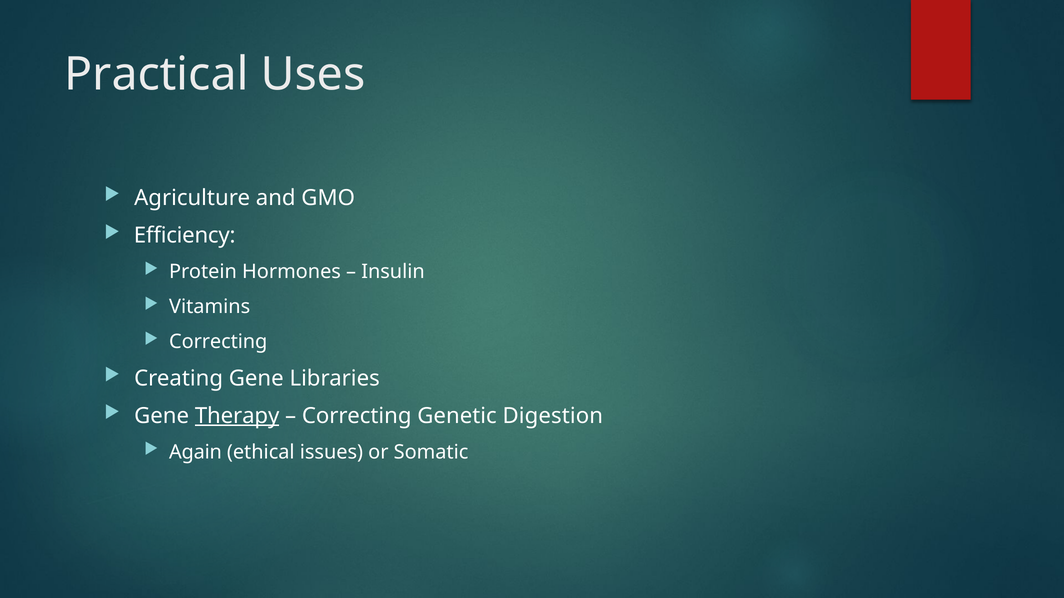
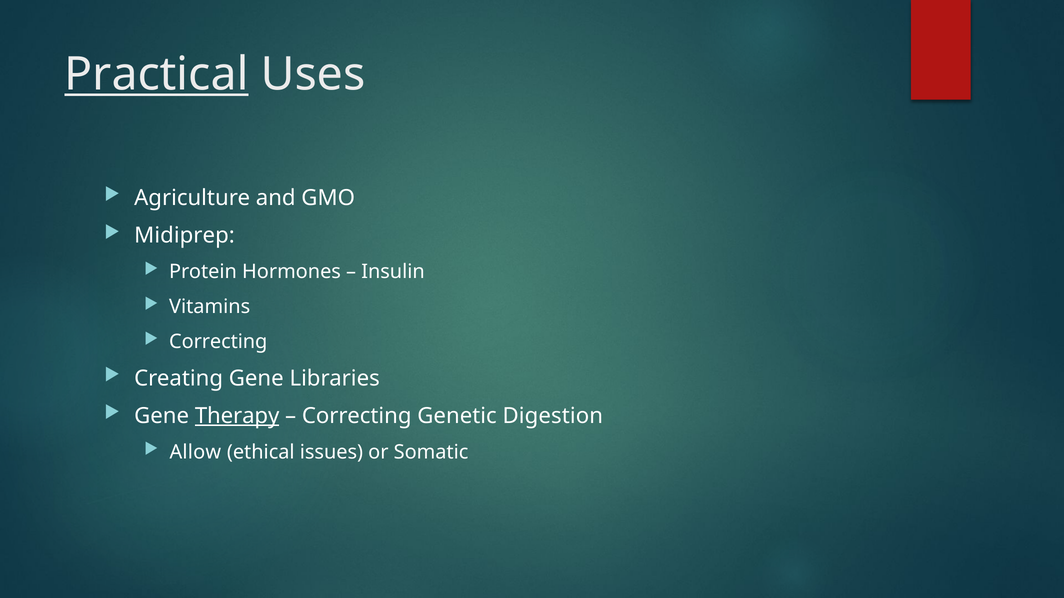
Practical underline: none -> present (156, 75)
Efficiency: Efficiency -> Midiprep (185, 236)
Again: Again -> Allow (195, 452)
